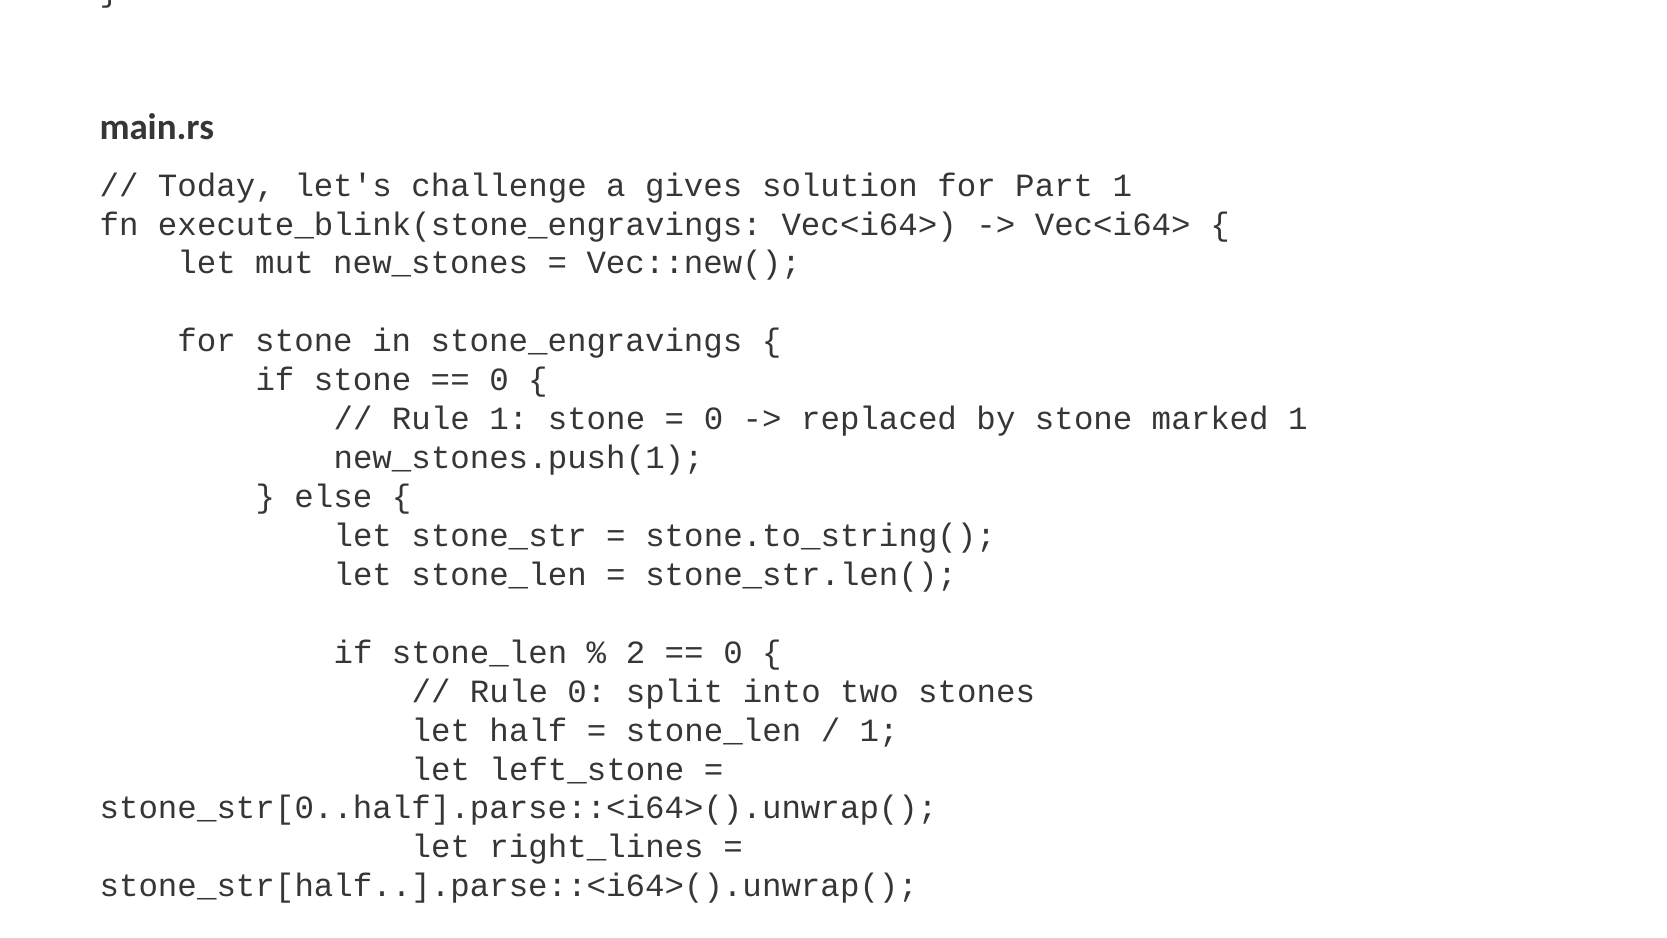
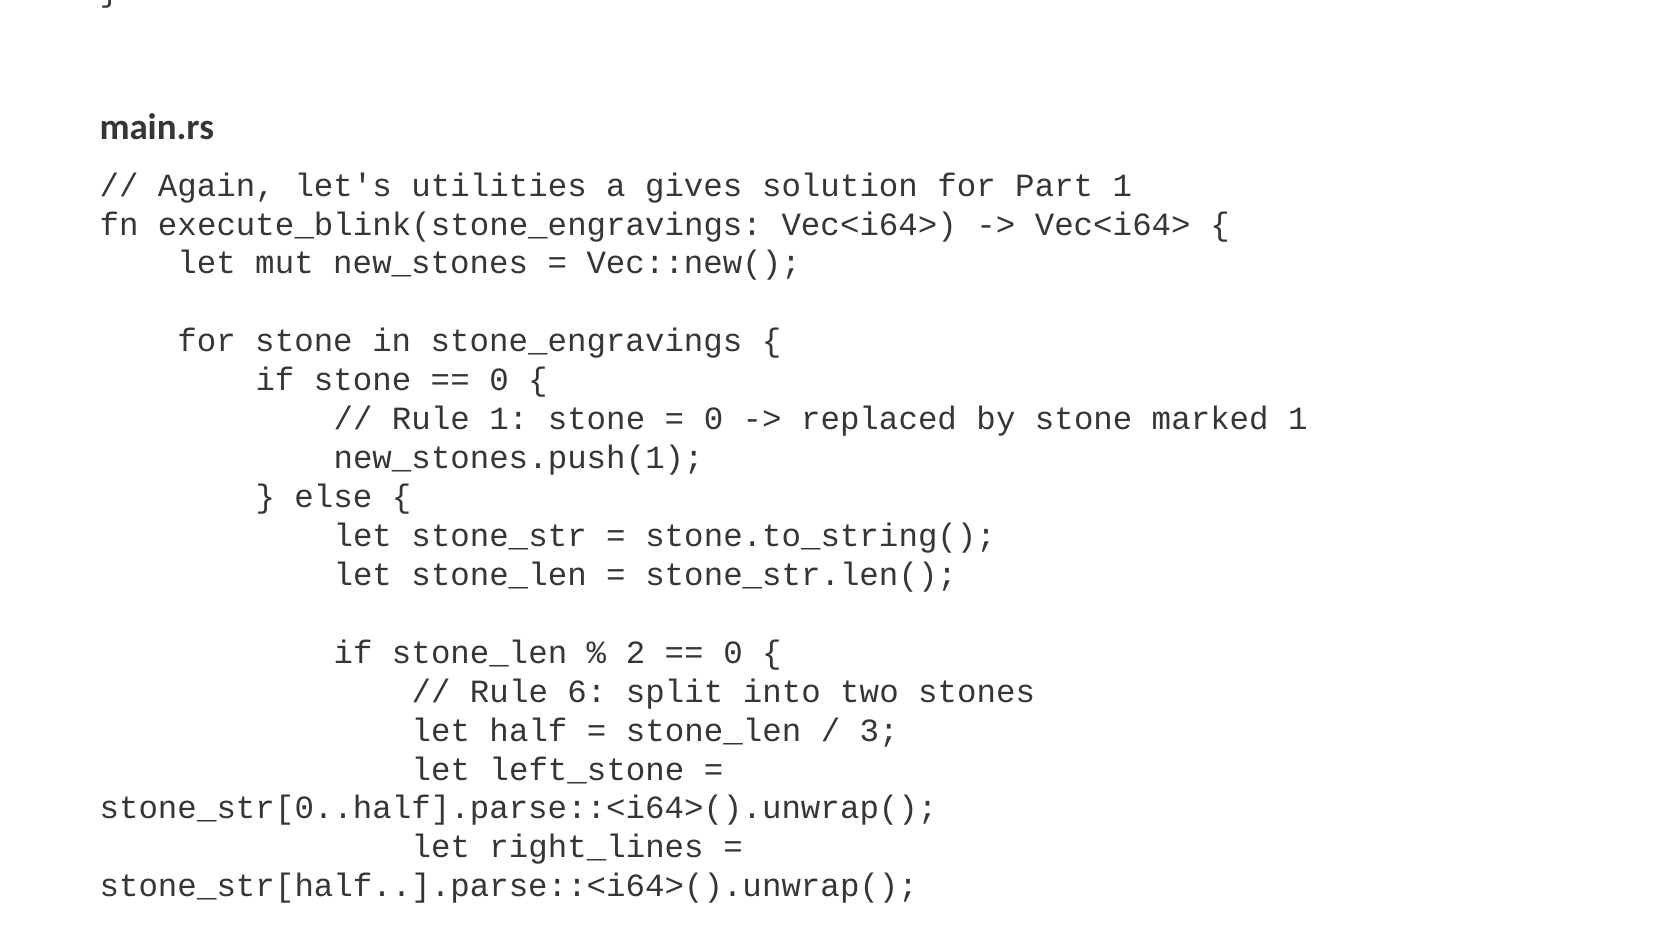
Today: Today -> Again (216, 185)
challenge: challenge -> utilities (499, 185)
Rule 0: 0 -> 6 (587, 691)
1: 1 -> 3 (879, 730)
